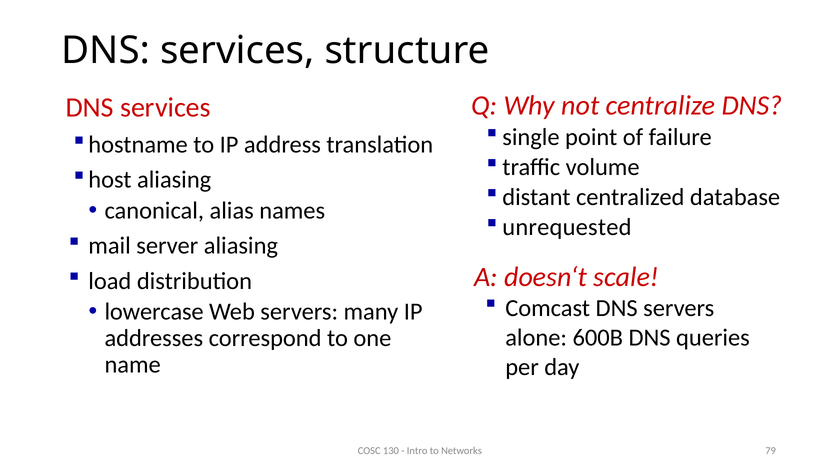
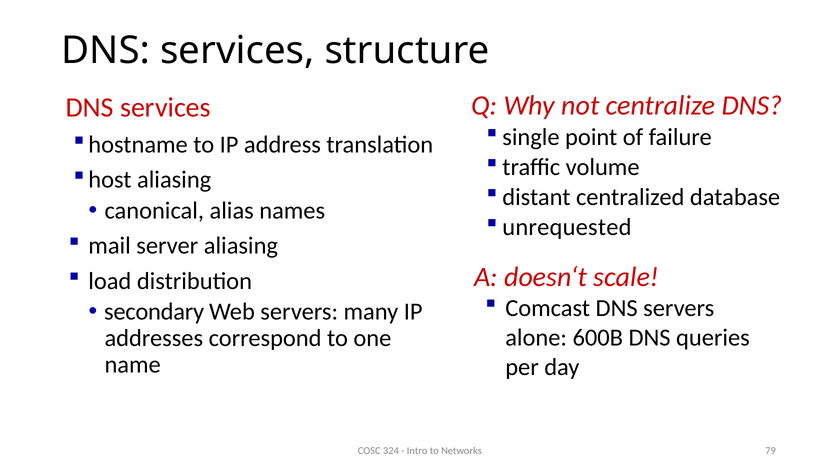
lowercase: lowercase -> secondary (154, 312)
130: 130 -> 324 (391, 451)
